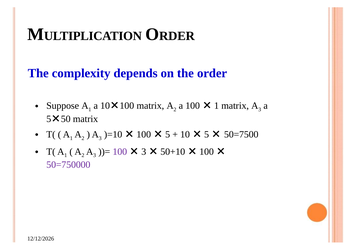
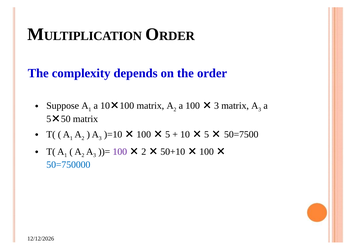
1: 1 -> 3 (217, 106)
3: 3 -> 2 (144, 152)
50=750000 colour: purple -> blue (68, 165)
